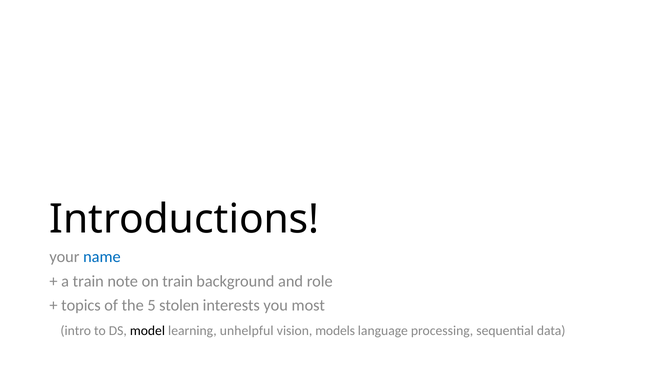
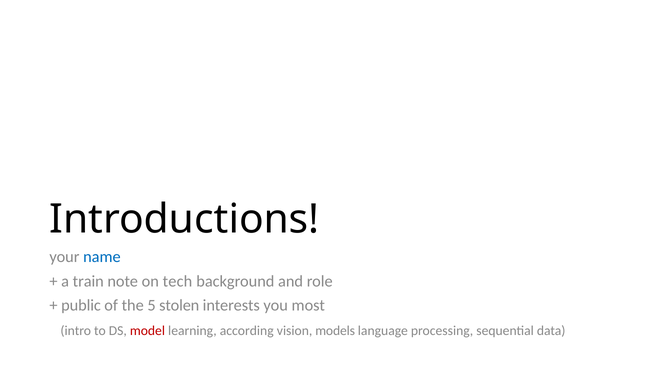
on train: train -> tech (177, 281)
topics: topics -> public (81, 306)
model colour: black -> red (147, 331)
unhelpful: unhelpful -> according (247, 331)
